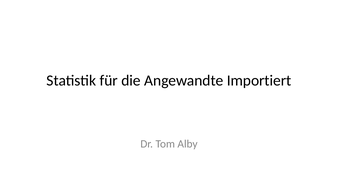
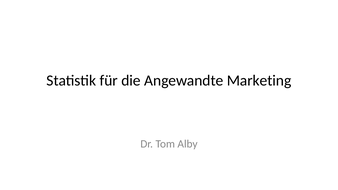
Importiert: Importiert -> Marketing (259, 81)
